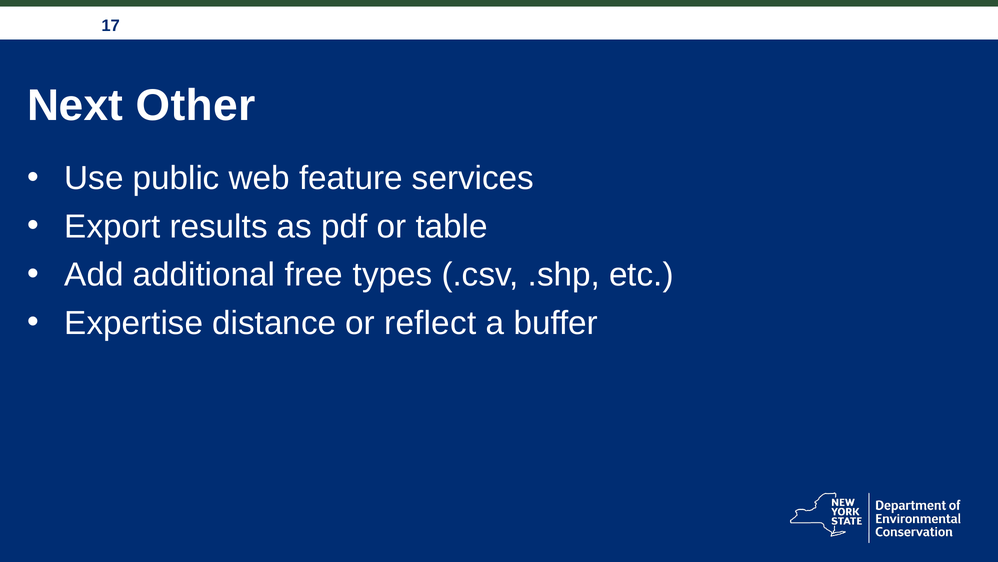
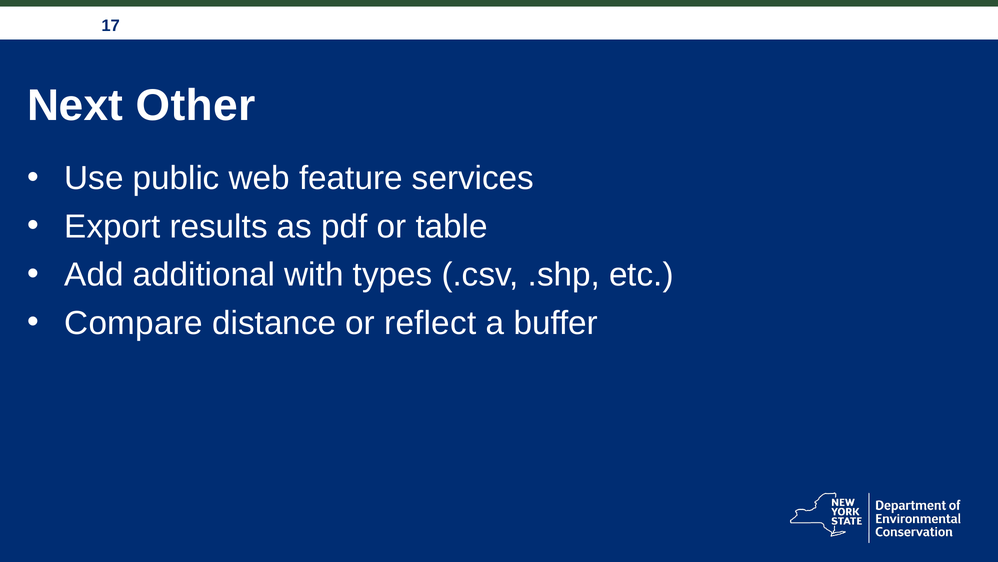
free: free -> with (314, 275)
Expertise: Expertise -> Compare (134, 323)
